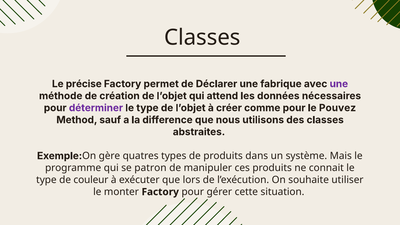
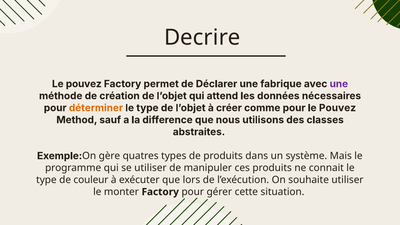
Classes: Classes -> Decrire (202, 38)
précise: précise -> pouvez (84, 84)
déterminer colour: purple -> orange (96, 108)
se patron: patron -> utiliser (150, 168)
